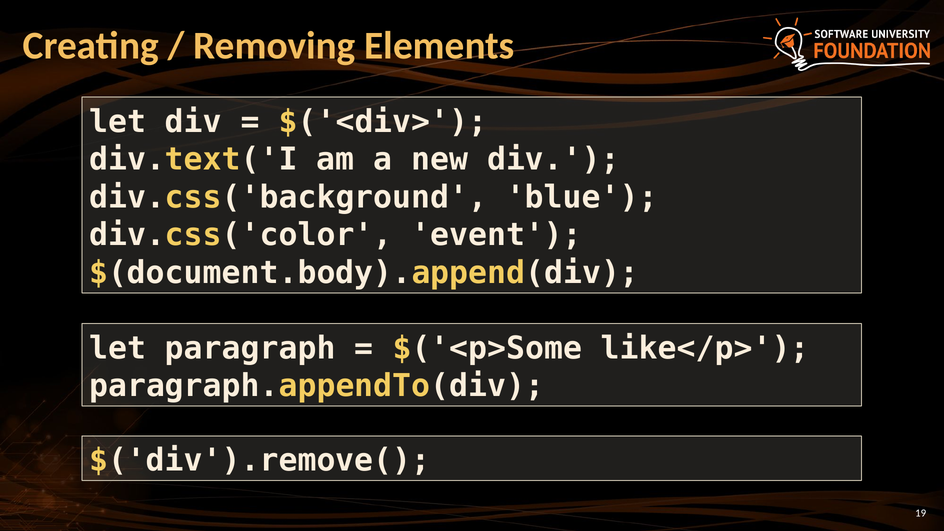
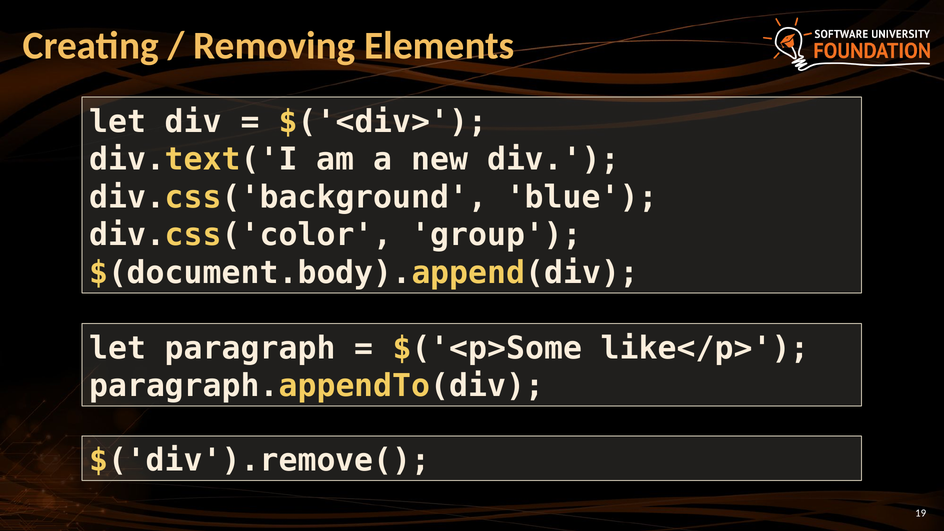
event: event -> group (497, 235)
